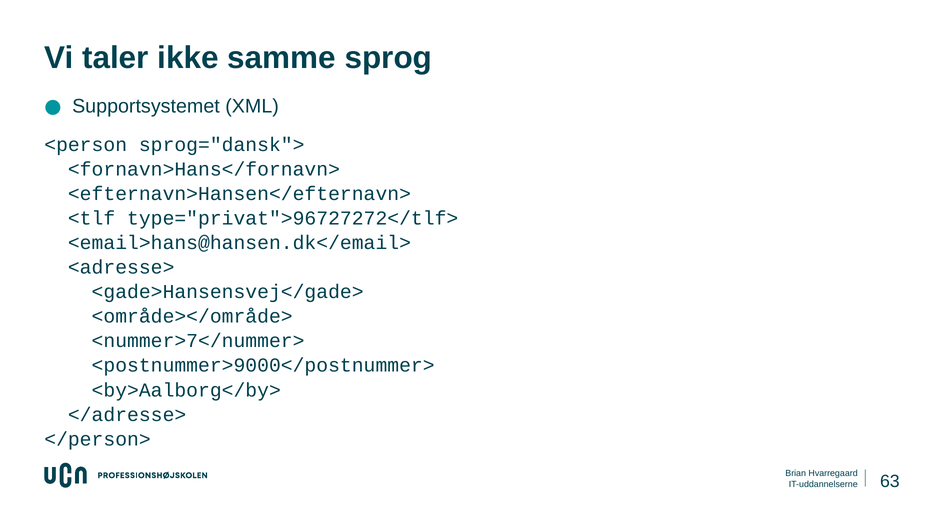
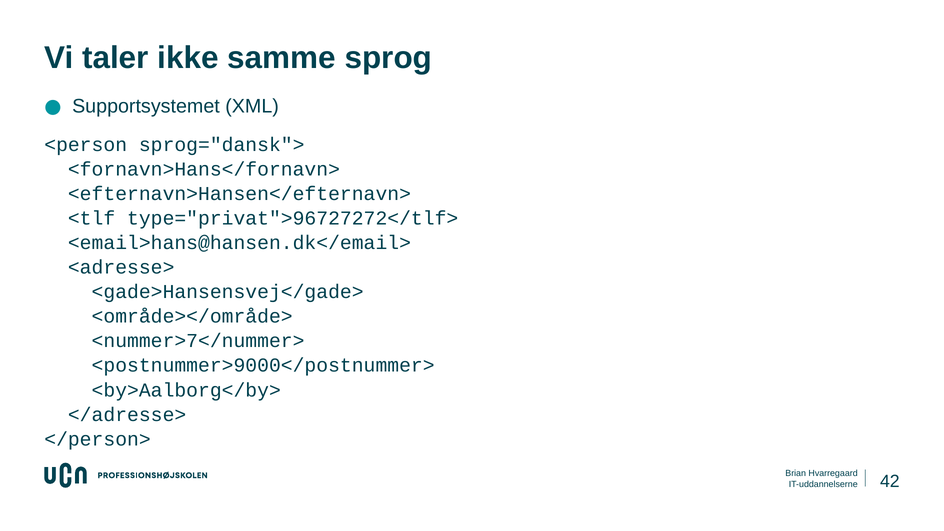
63: 63 -> 42 (890, 482)
